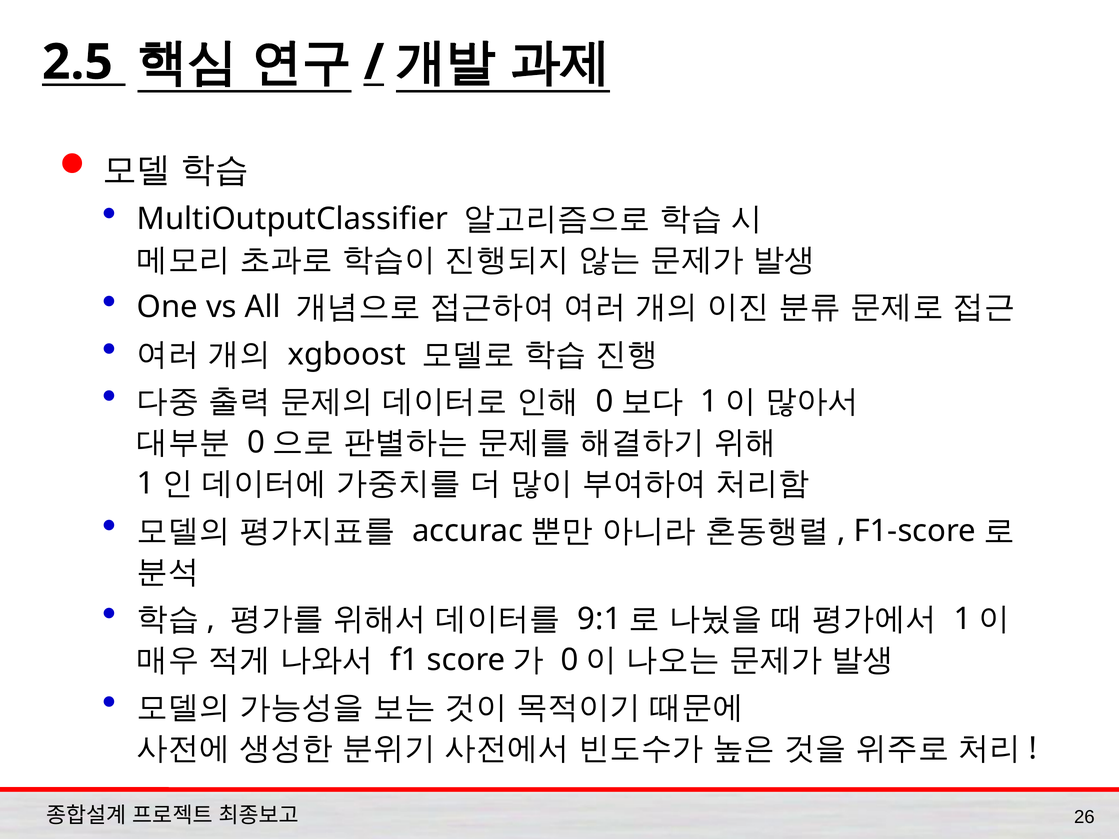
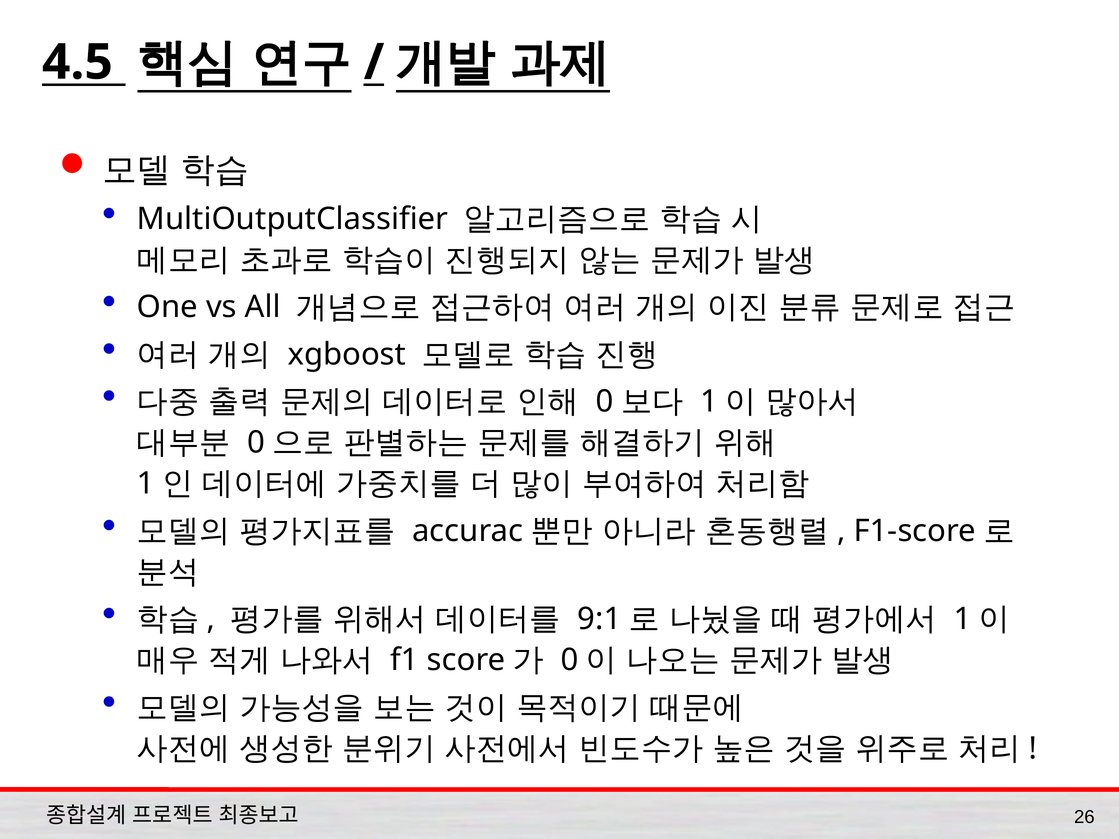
2.5: 2.5 -> 4.5 (77, 62)
